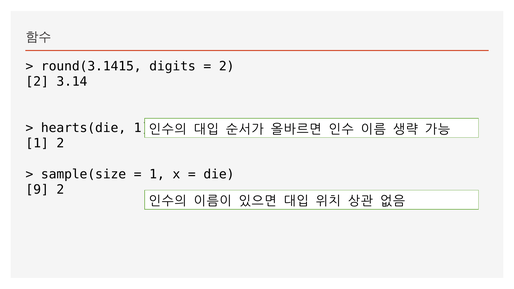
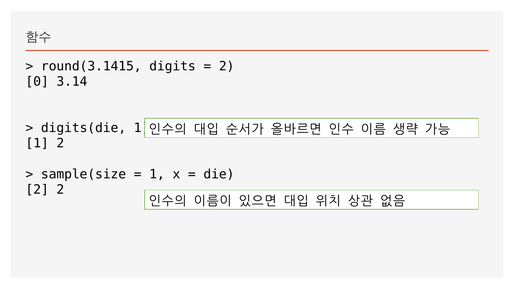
2: 2 -> 0 (37, 82)
hearts(die: hearts(die -> digits(die (84, 128)
9: 9 -> 2 (37, 190)
